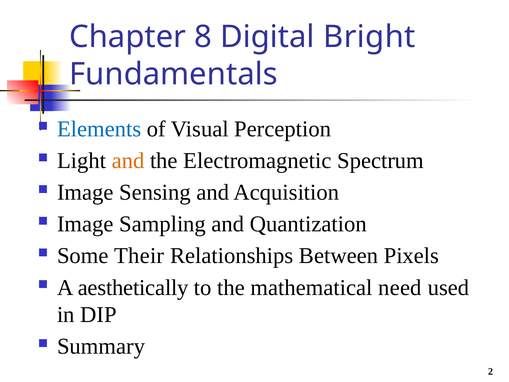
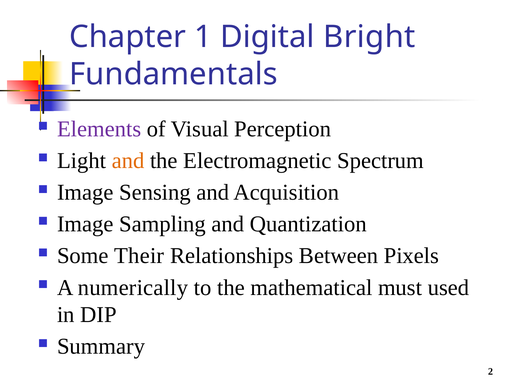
8: 8 -> 1 (203, 37)
Elements colour: blue -> purple (99, 129)
aesthetically: aesthetically -> numerically (133, 287)
need: need -> must (400, 287)
